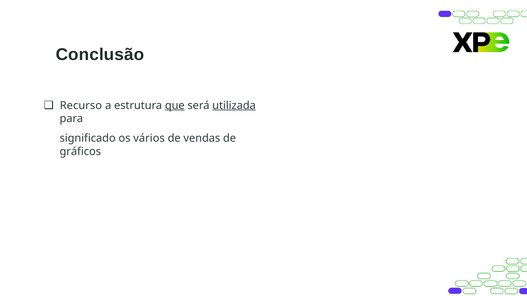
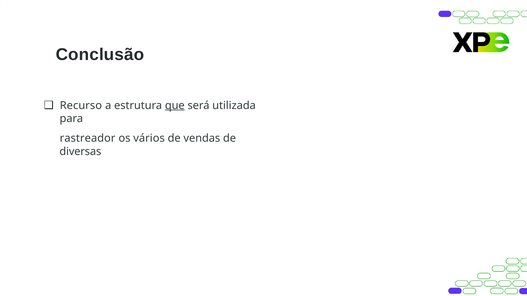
utilizada underline: present -> none (234, 106)
significado: significado -> rastreador (88, 139)
gráficos: gráficos -> diversas (80, 152)
